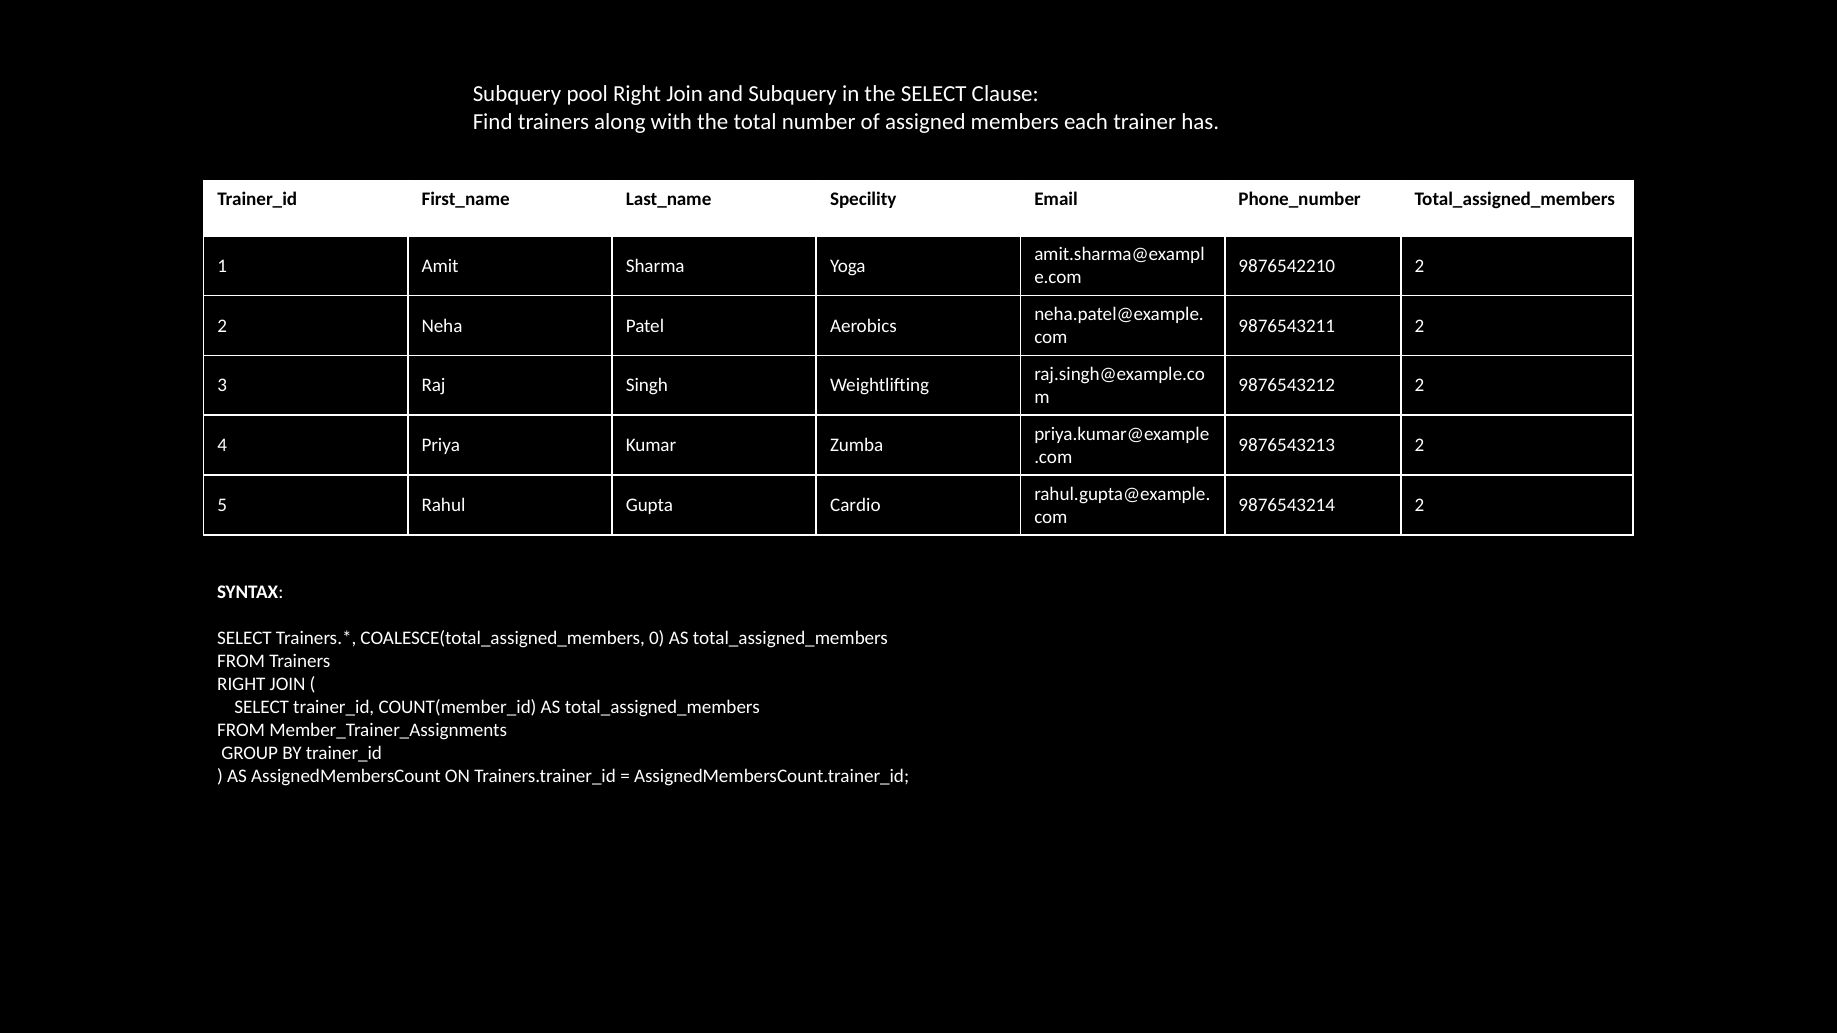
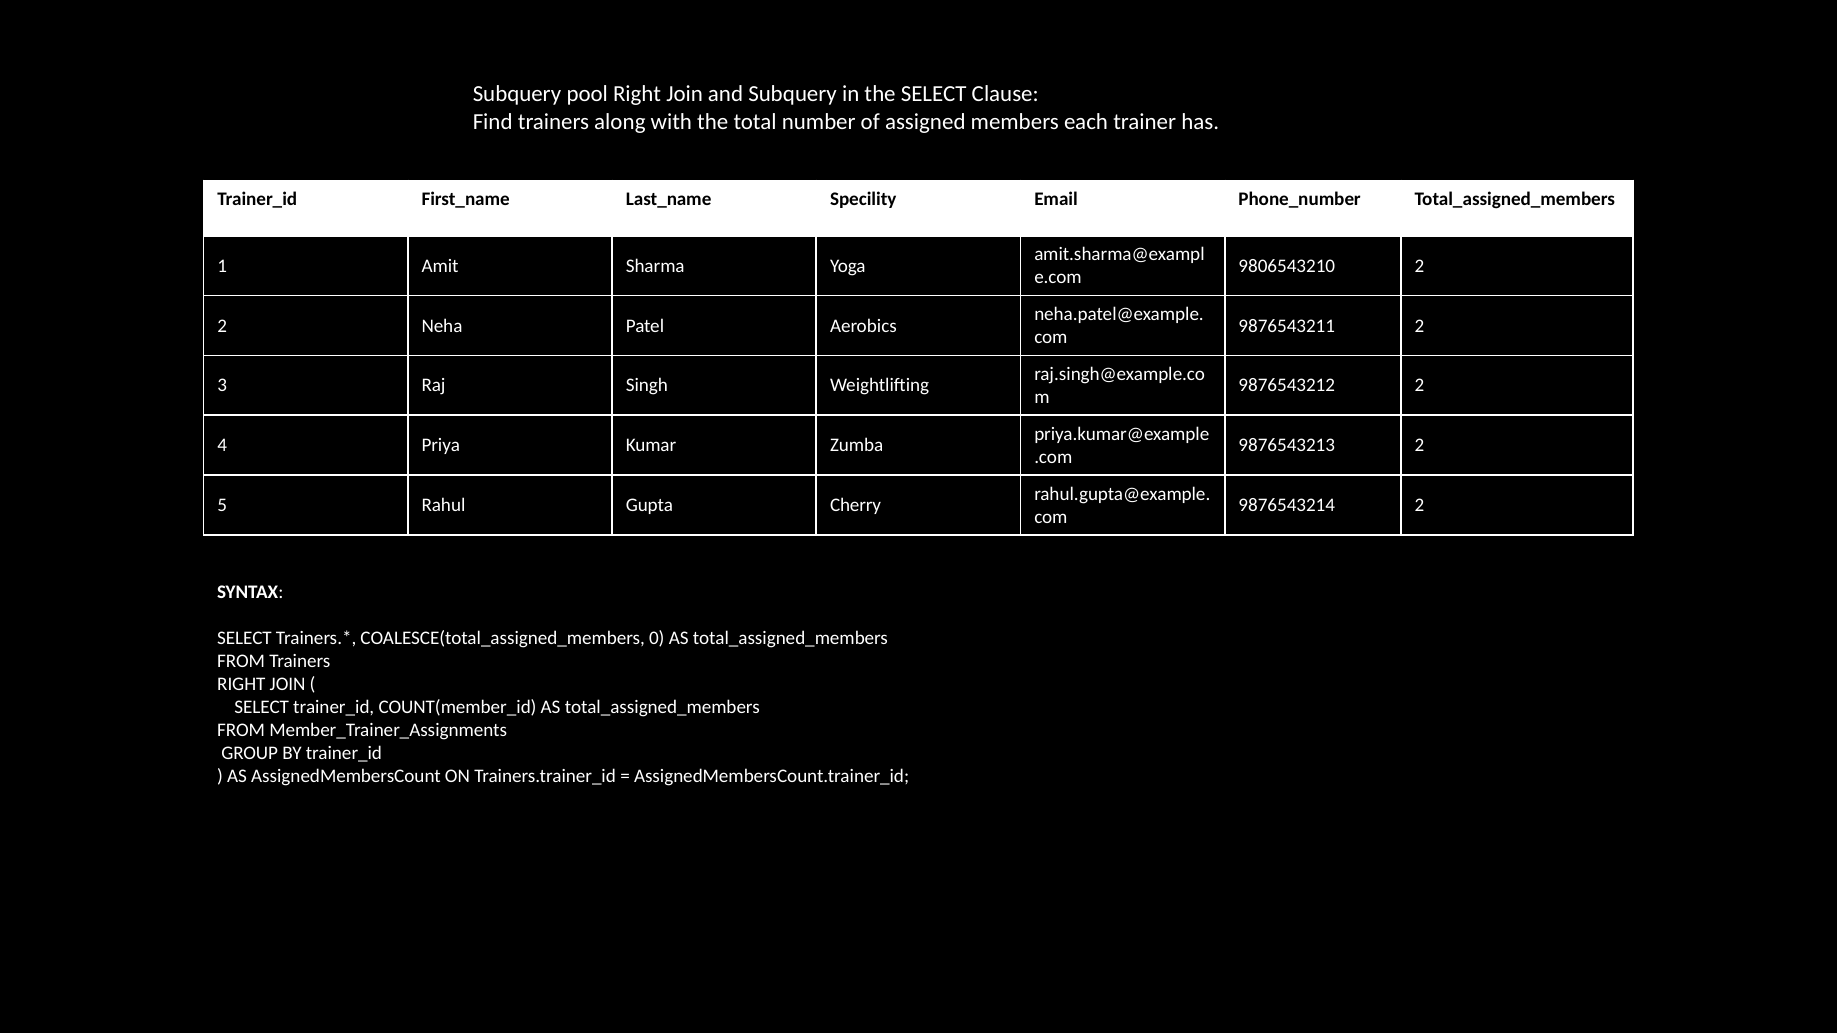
9876542210: 9876542210 -> 9806543210 (1287, 266)
Cardio: Cardio -> Cherry (855, 505)
